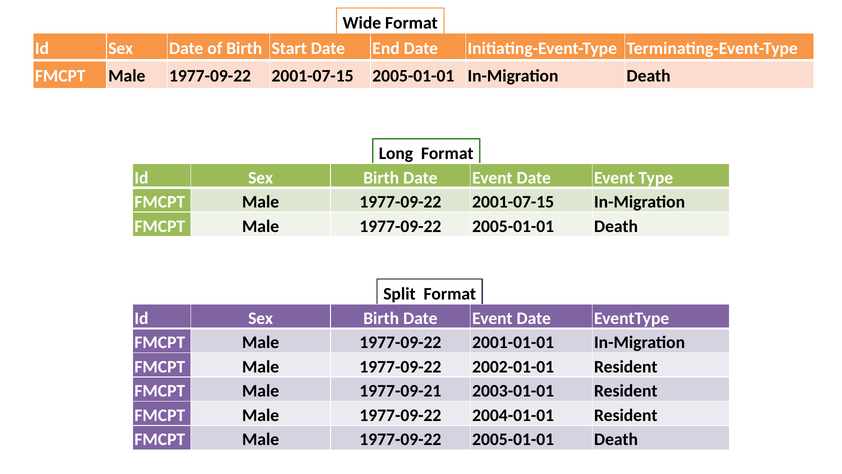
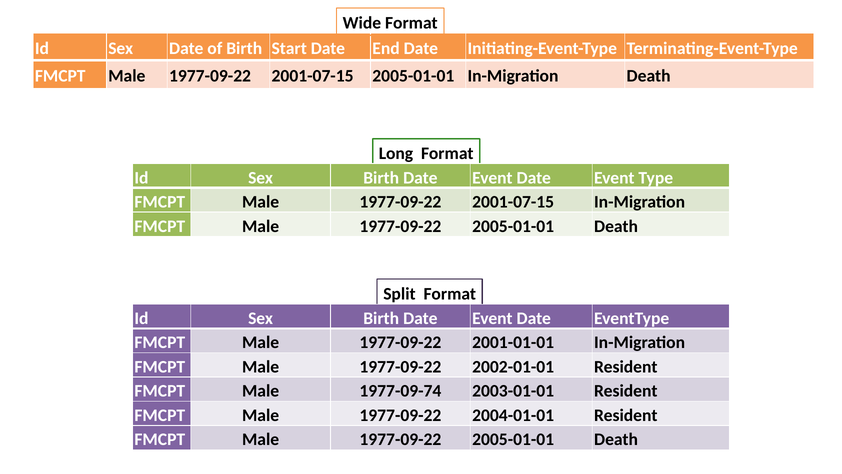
1977-09-21: 1977-09-21 -> 1977-09-74 (400, 391)
